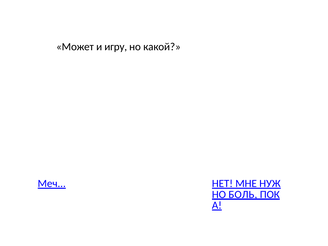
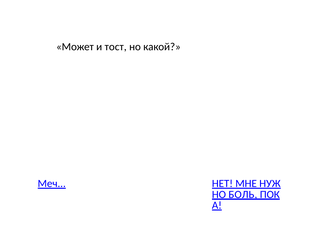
игру: игру -> тост (116, 47)
